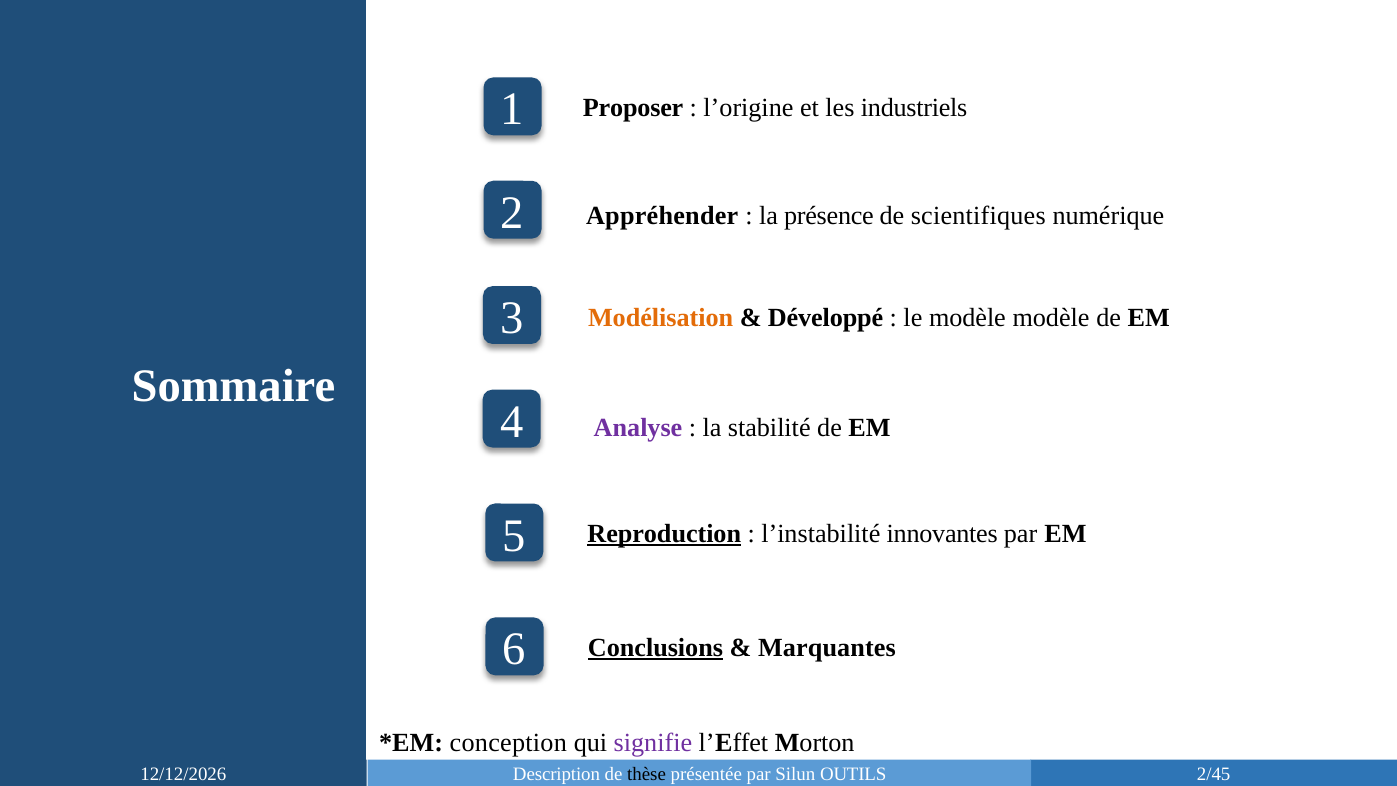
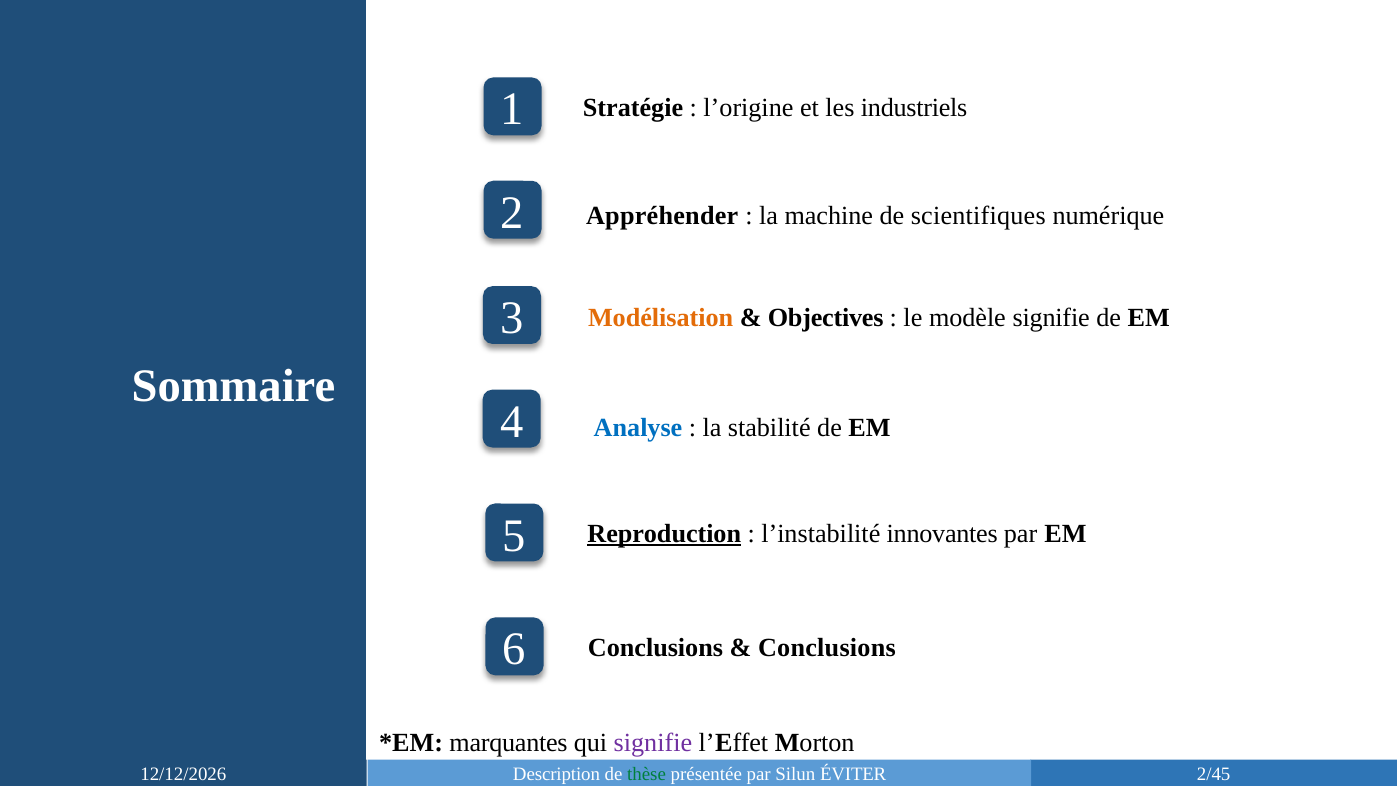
Proposer: Proposer -> Stratégie (633, 108)
présence: présence -> machine (829, 216)
Développé: Développé -> Objectives (826, 318)
modèle modèle: modèle -> signifie (1051, 318)
Analyse colour: purple -> blue (638, 428)
Conclusions underline: present -> none (655, 648)
Marquantes: Marquantes -> Conclusions (827, 648)
conception: conception -> marquantes (509, 743)
thèse colour: black -> green (647, 774)
OUTILS: OUTILS -> ÉVITER (853, 774)
